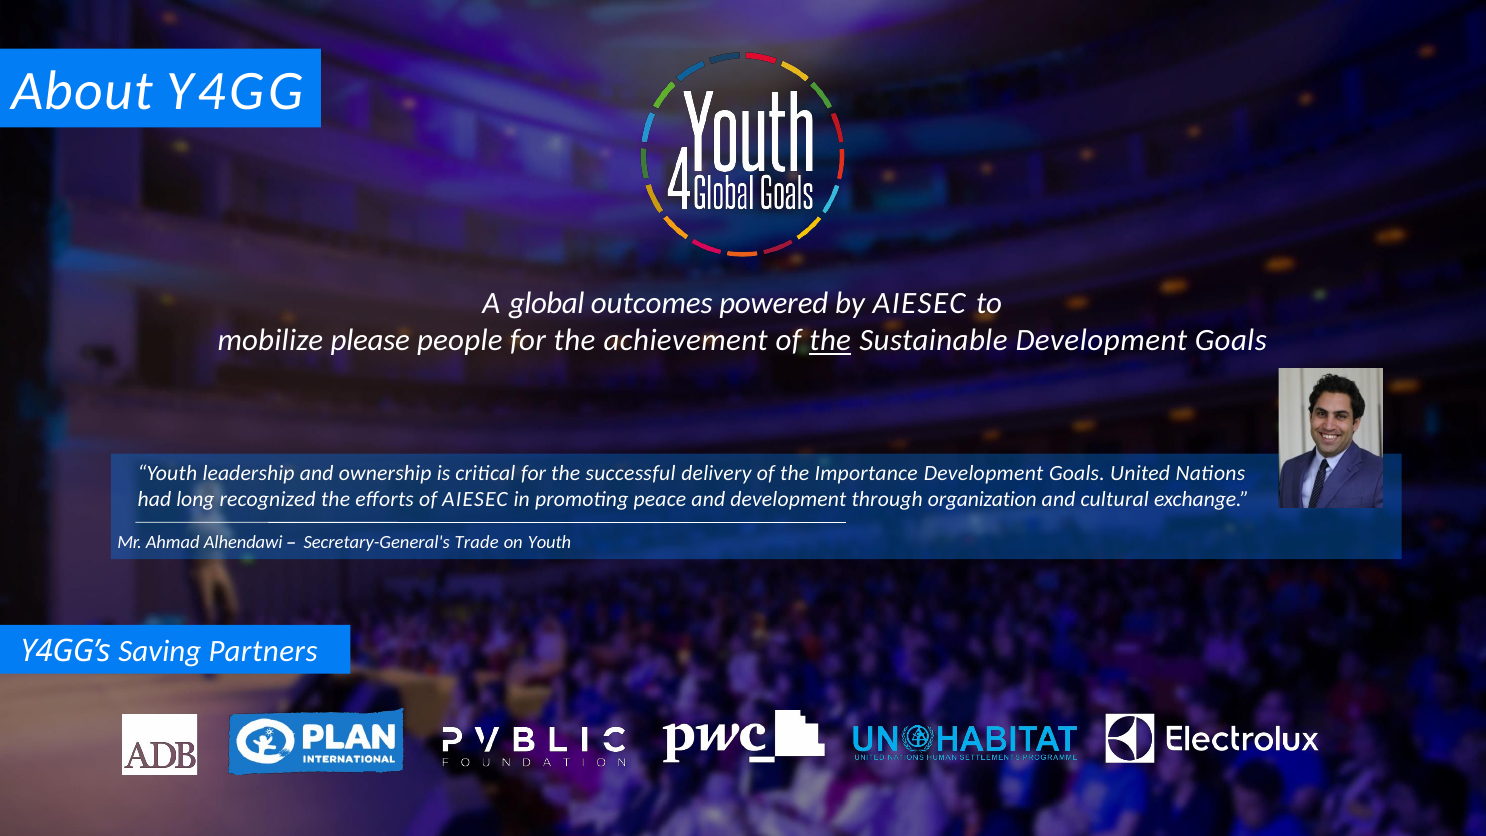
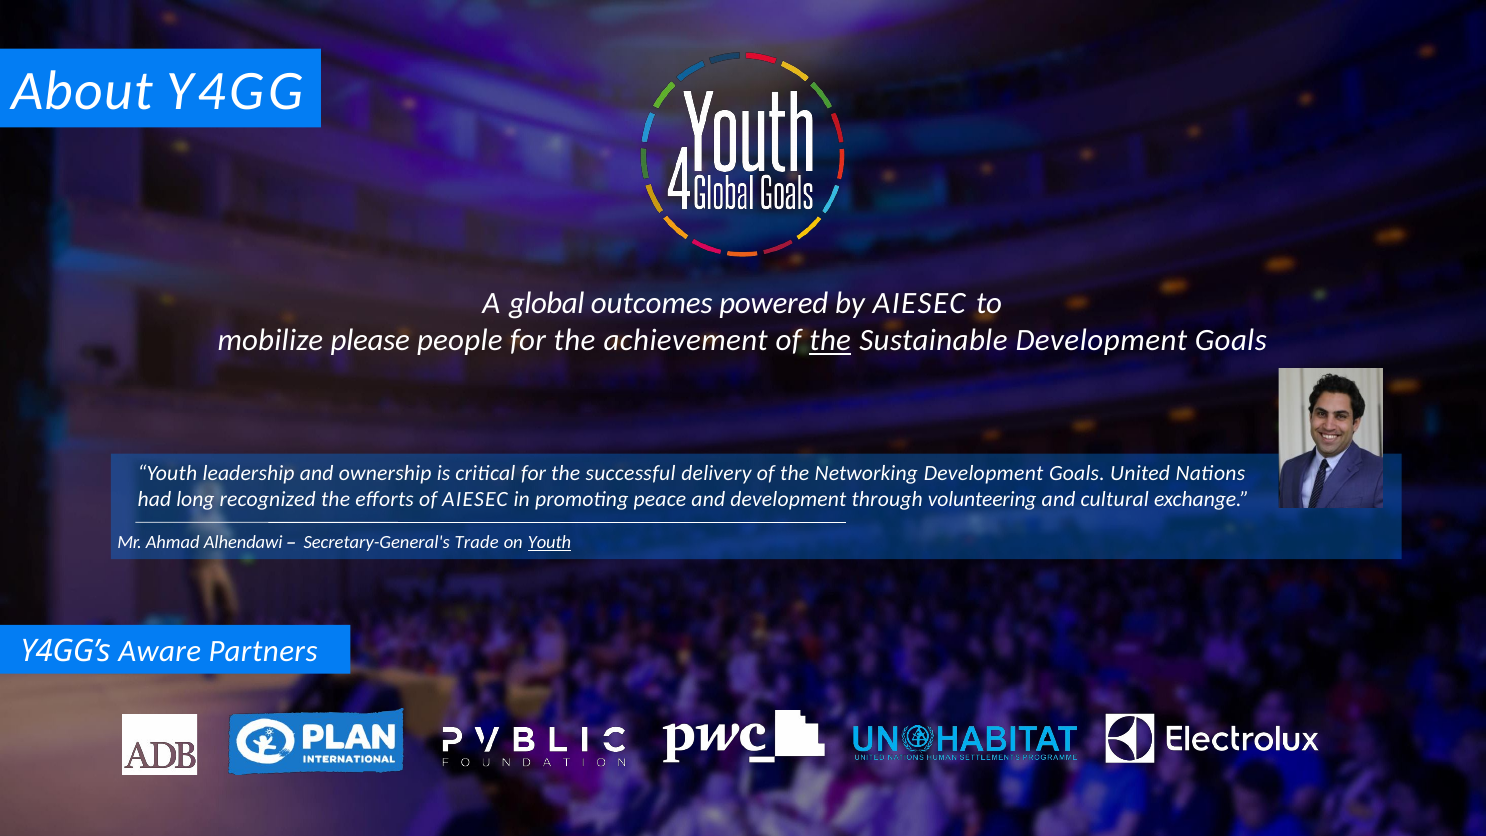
Importance: Importance -> Networking (866, 473)
organization: organization -> volunteering (982, 499)
Youth underline: none -> present (550, 542)
Saving: Saving -> Aware (160, 651)
